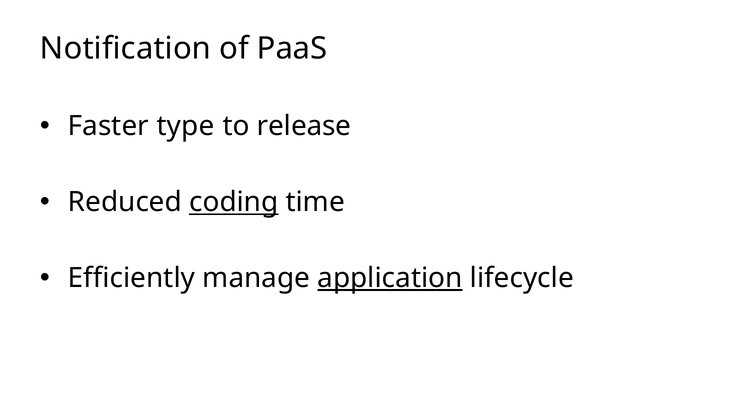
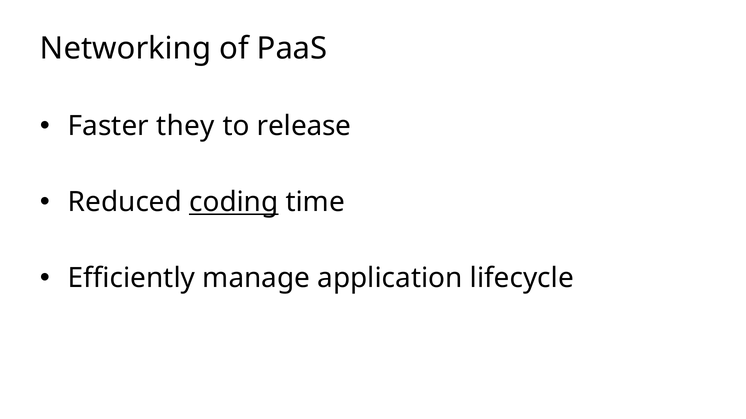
Notification: Notification -> Networking (126, 48)
type: type -> they (186, 126)
application underline: present -> none (390, 278)
